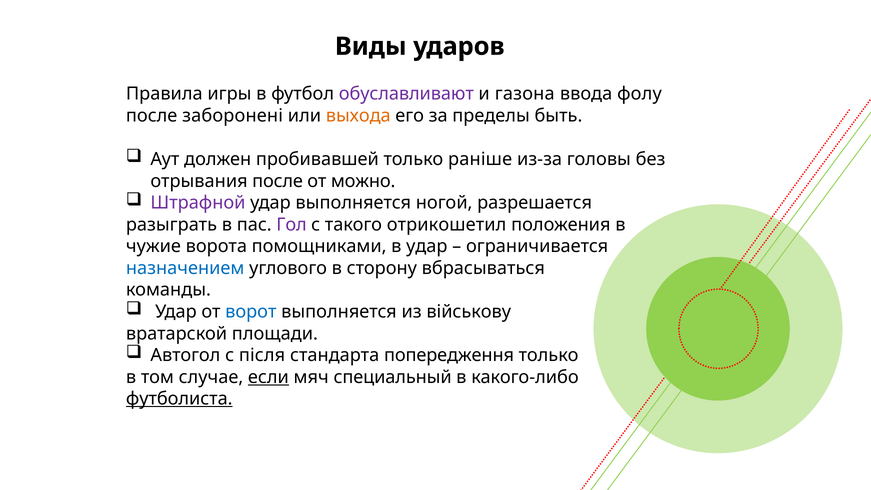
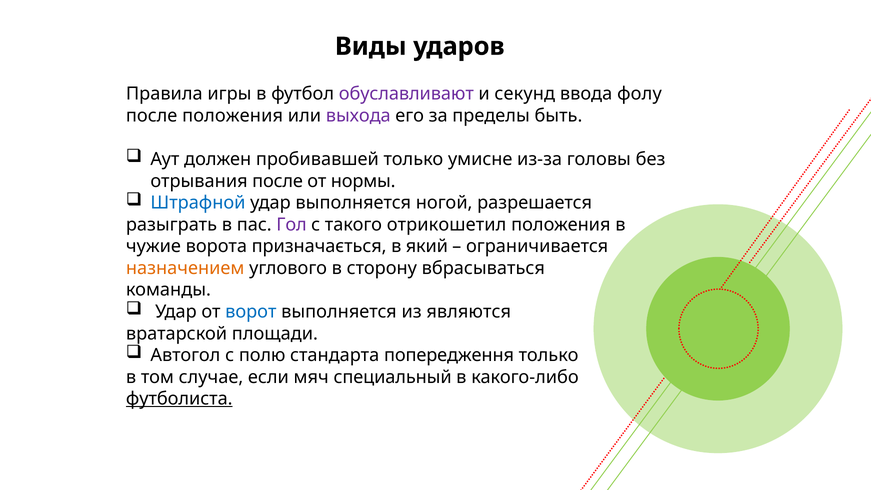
газона: газона -> секунд (525, 94)
после заборонені: заборонені -> положения (233, 116)
выхода colour: orange -> purple (358, 116)
раніше: раніше -> умисне (480, 159)
можно: можно -> нормы (363, 181)
Штрафной colour: purple -> blue (198, 203)
помощниками: помощниками -> призначається (319, 246)
в удар: удар -> який (427, 246)
назначением colour: blue -> orange (185, 268)
військову: військову -> являются (469, 312)
після: після -> полю (262, 355)
если underline: present -> none (268, 377)
